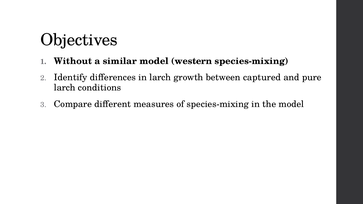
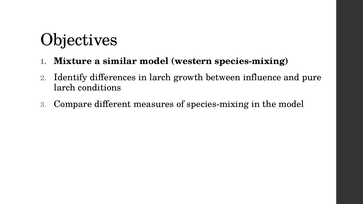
Without: Without -> Mixture (73, 61)
captured: captured -> influence (262, 77)
